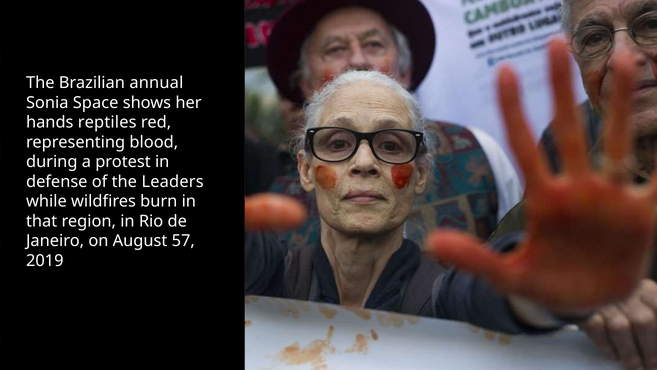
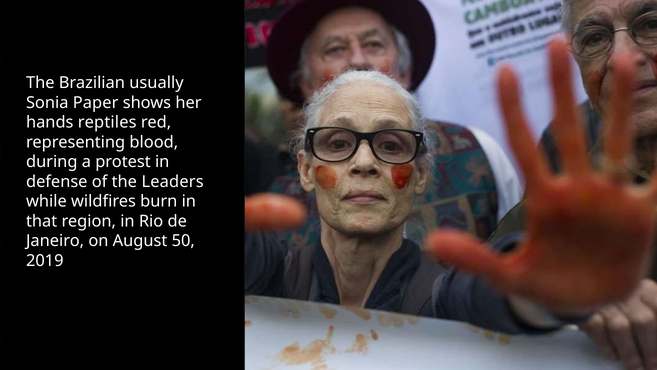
annual: annual -> usually (156, 83)
Space: Space -> Paper (96, 103)
57: 57 -> 50 (183, 241)
